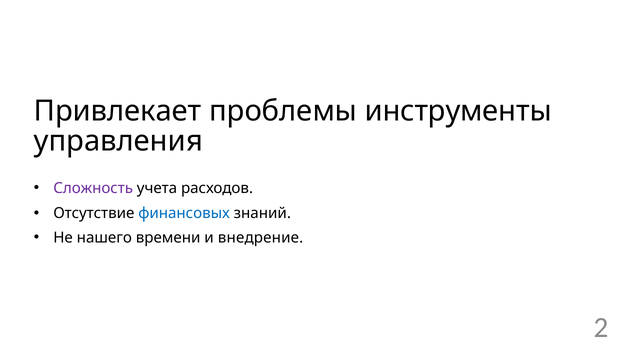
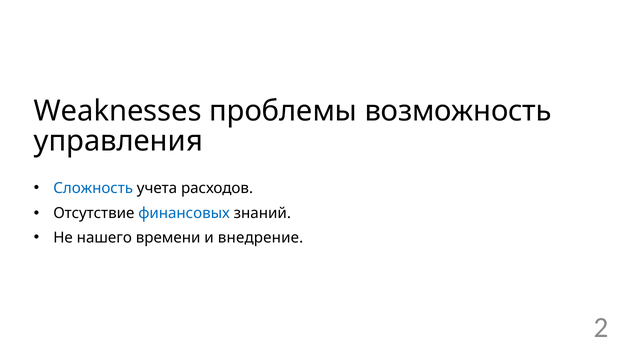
Привлекает: Привлекает -> Weaknesses (118, 111)
инструменты: инструменты -> возможность (458, 111)
Сложность colour: purple -> blue (93, 188)
